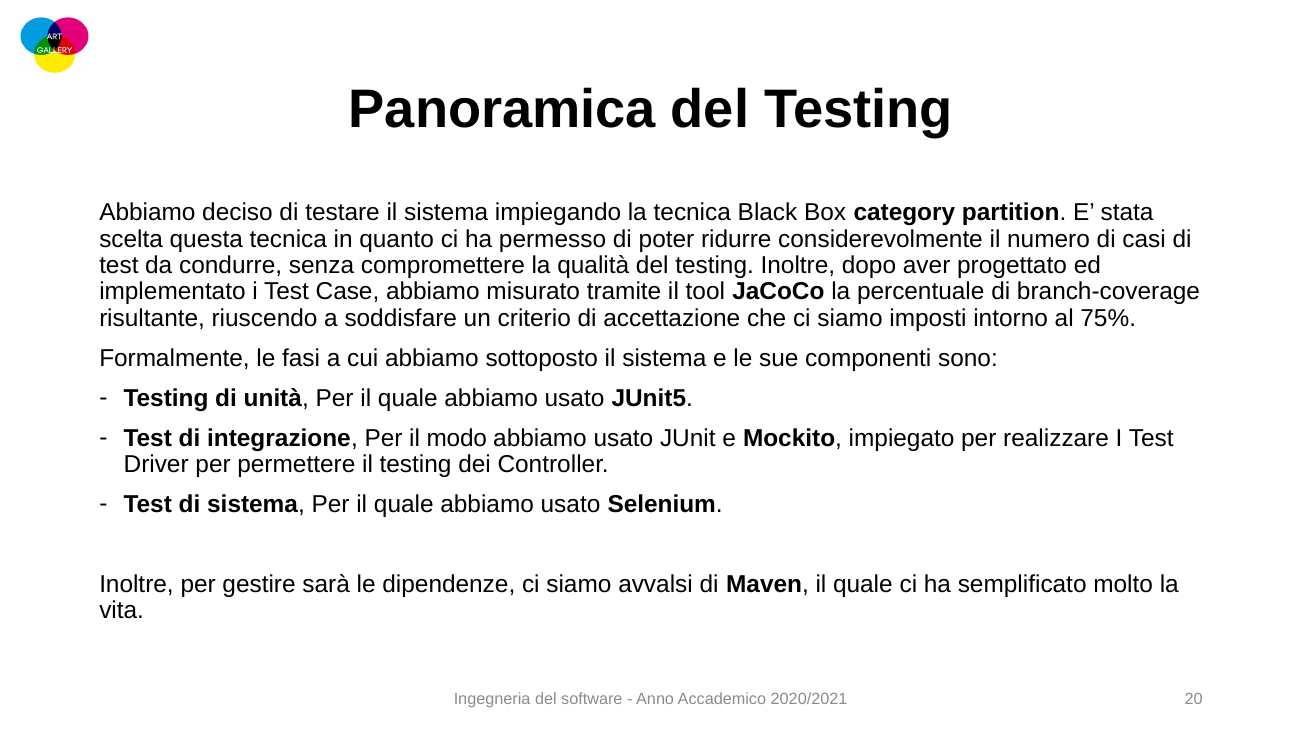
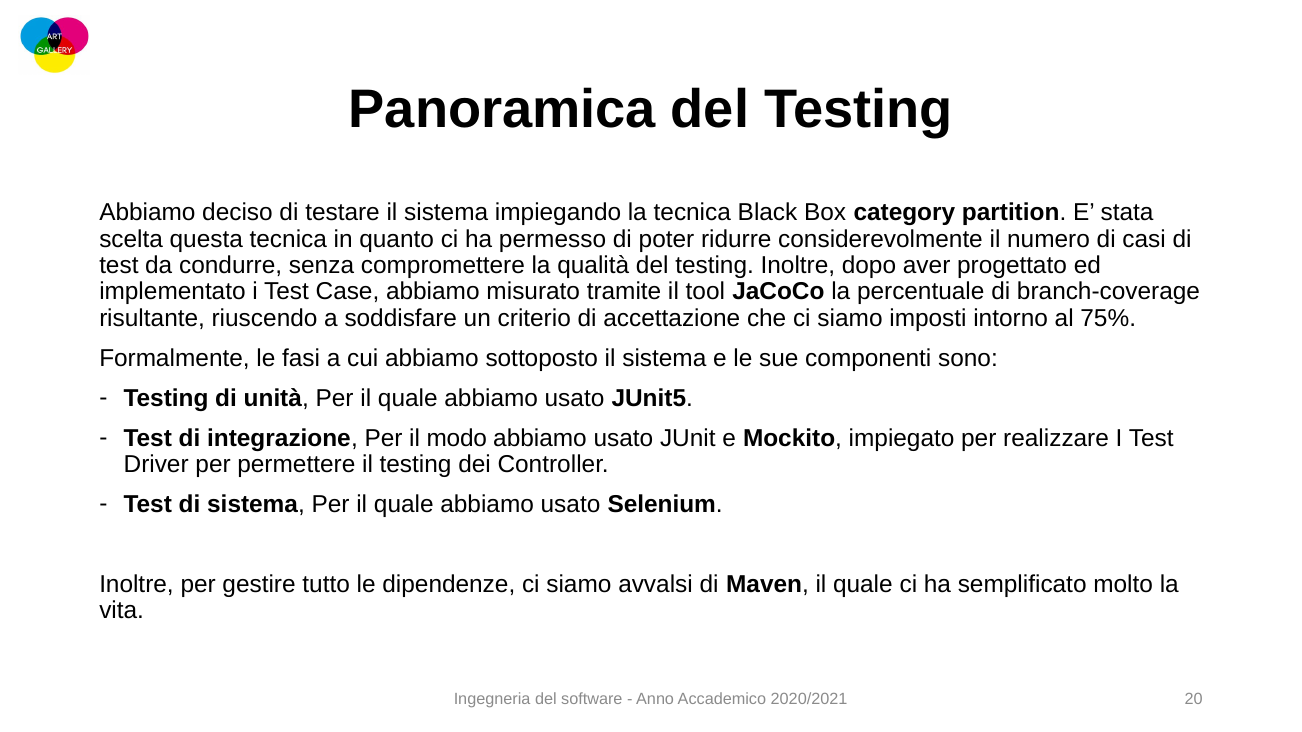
sarà: sarà -> tutto (326, 584)
